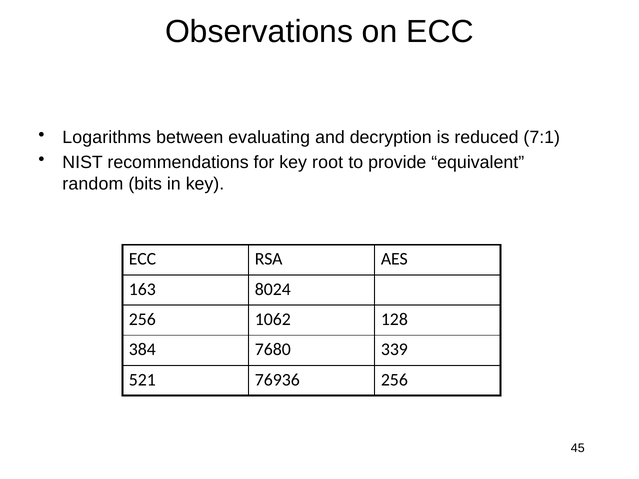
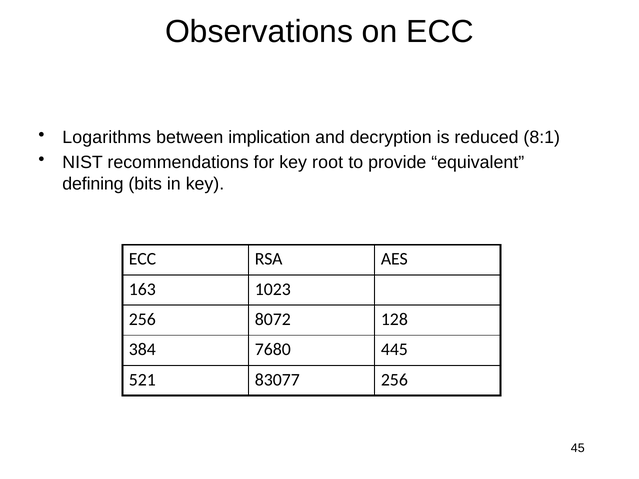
evaluating: evaluating -> implication (269, 138)
7:1: 7:1 -> 8:1 (542, 138)
random: random -> defining (93, 184)
8024: 8024 -> 1023 (273, 289)
1062: 1062 -> 8072 (273, 320)
339: 339 -> 445 (394, 350)
76936: 76936 -> 83077 (277, 380)
